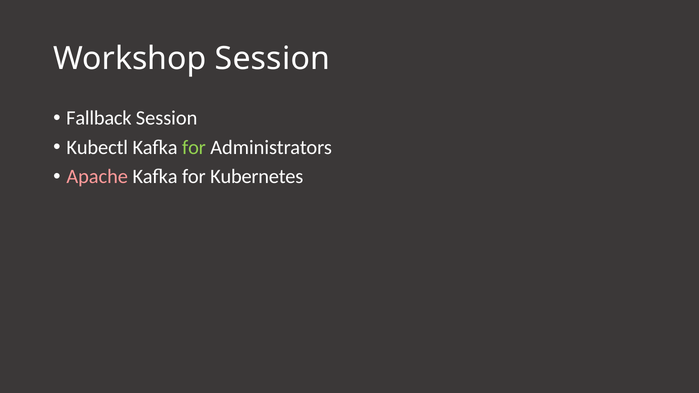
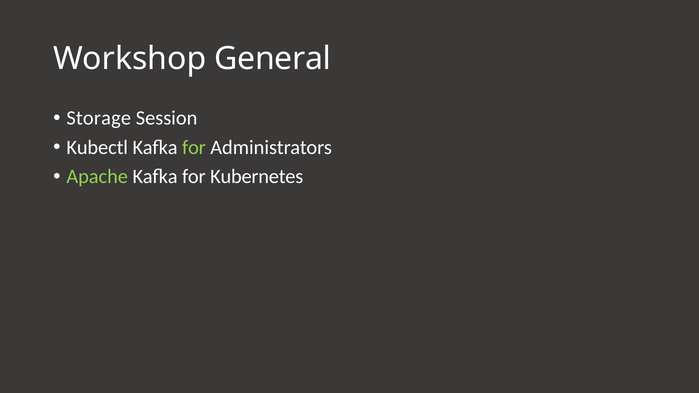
Workshop Session: Session -> General (273, 59)
Fallback: Fallback -> Storage (99, 118)
Apache colour: pink -> light green (97, 177)
